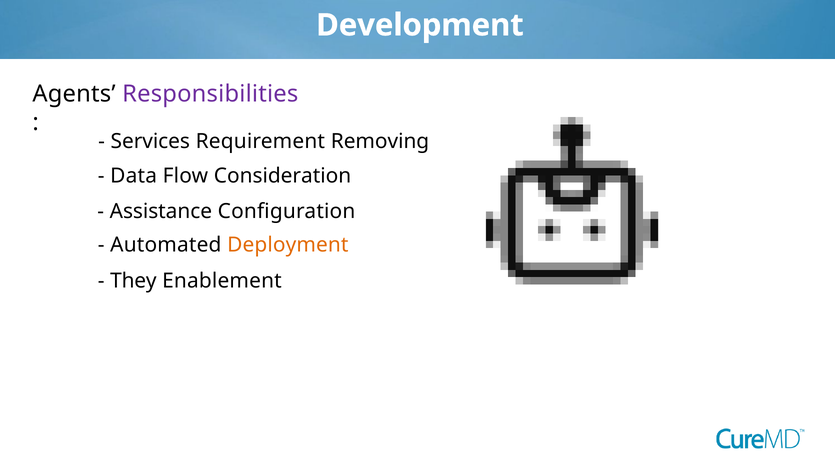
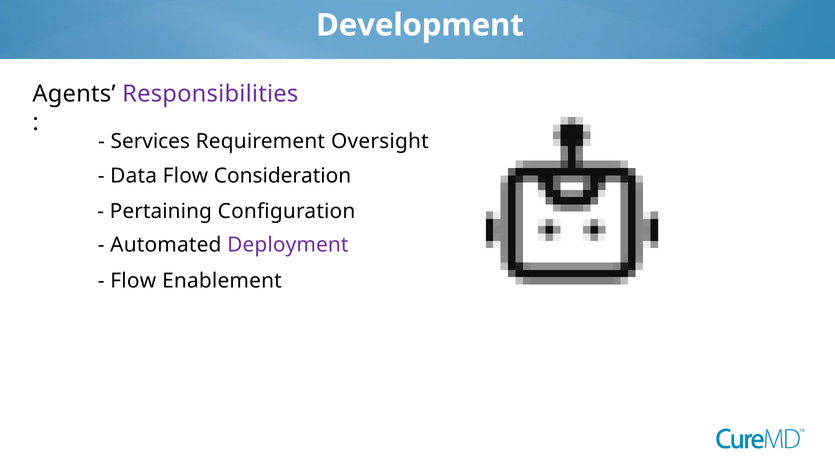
Removing: Removing -> Oversight (380, 142)
Assistance: Assistance -> Pertaining (161, 212)
Deployment colour: orange -> purple (288, 245)
They: They -> Flow (133, 281)
